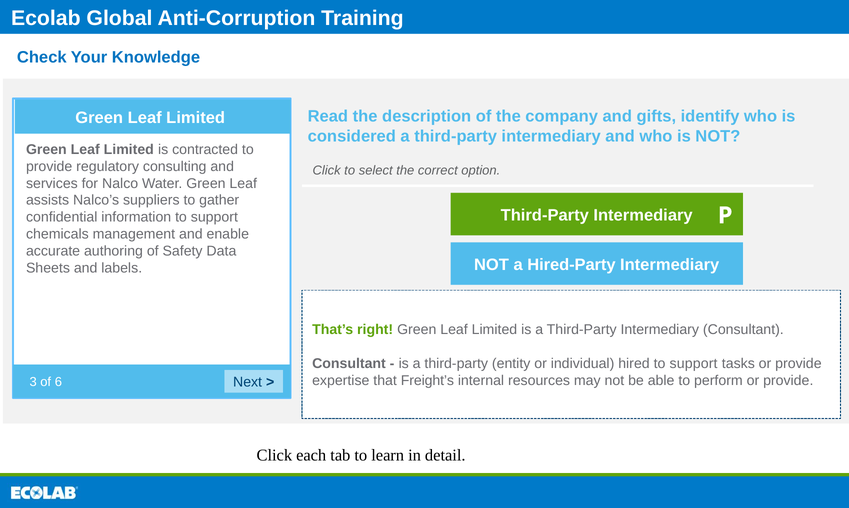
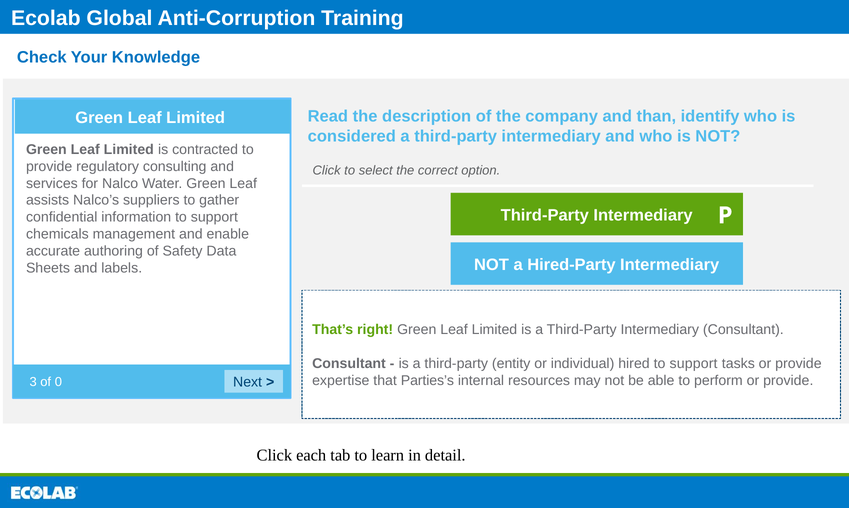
gifts: gifts -> than (656, 117)
Freight’s: Freight’s -> Parties’s (427, 381)
6: 6 -> 0 (58, 382)
